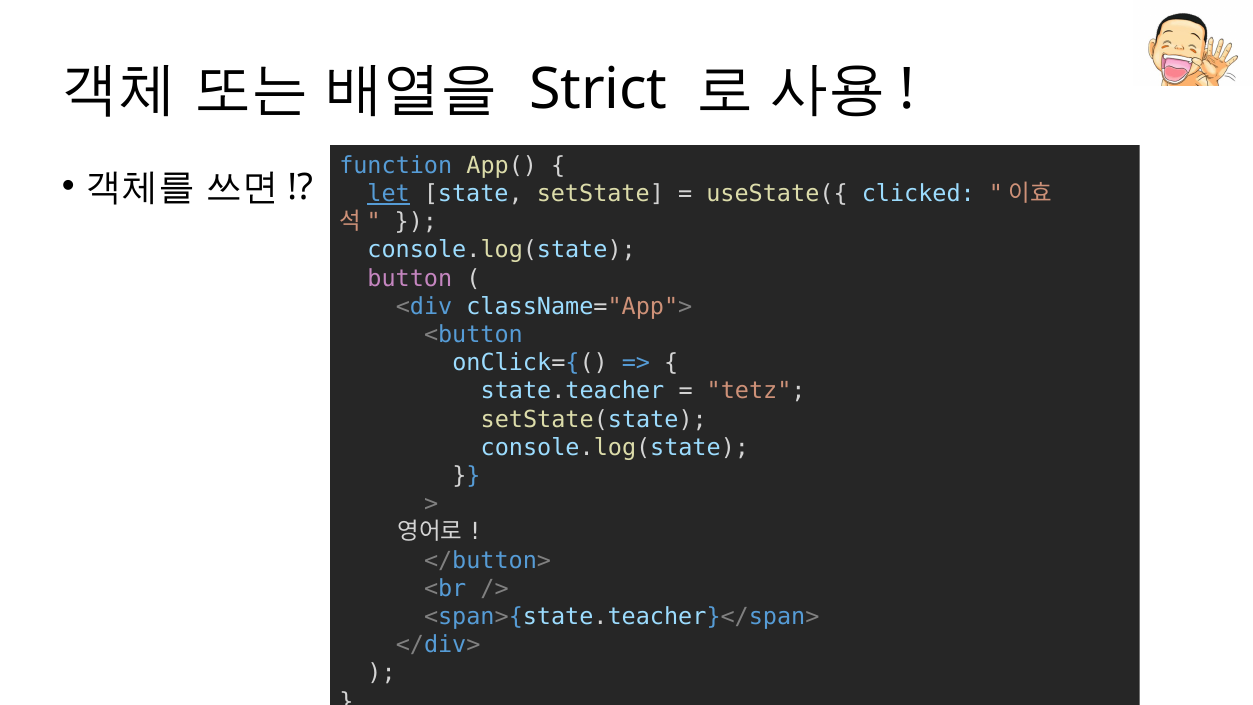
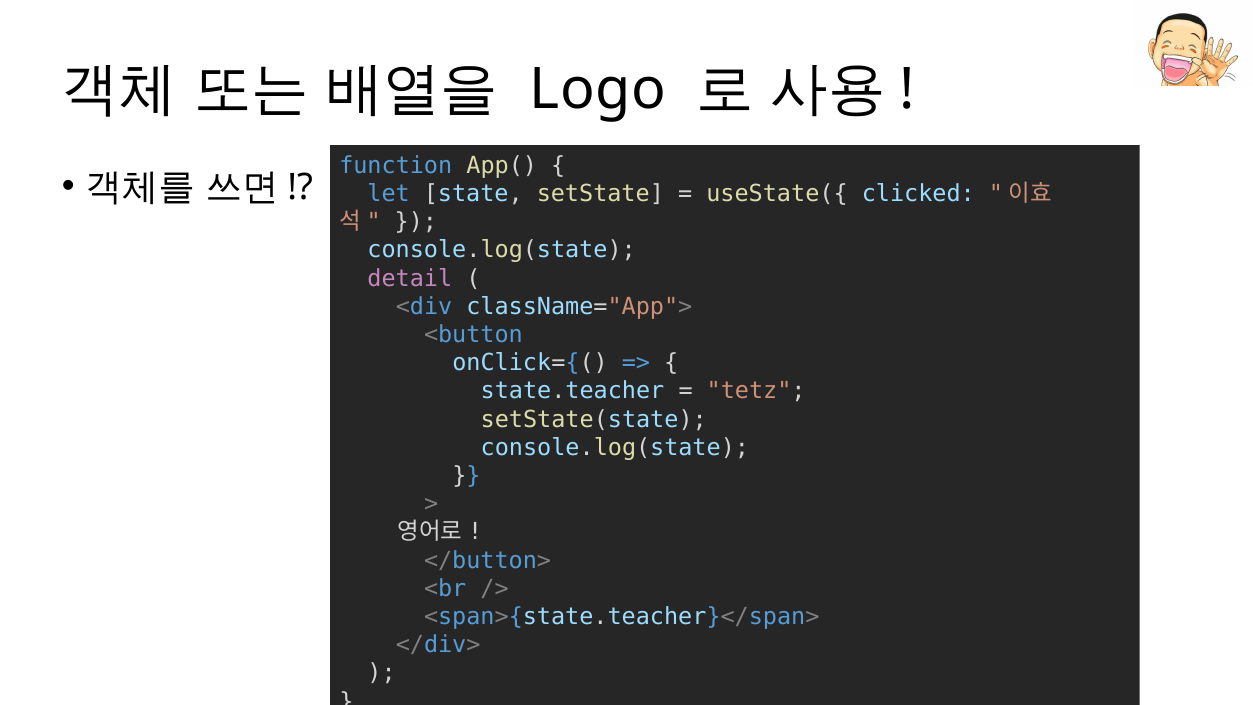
Strict: Strict -> Logo (598, 90)
let underline: present -> none (389, 194)
button: button -> detail (410, 278)
